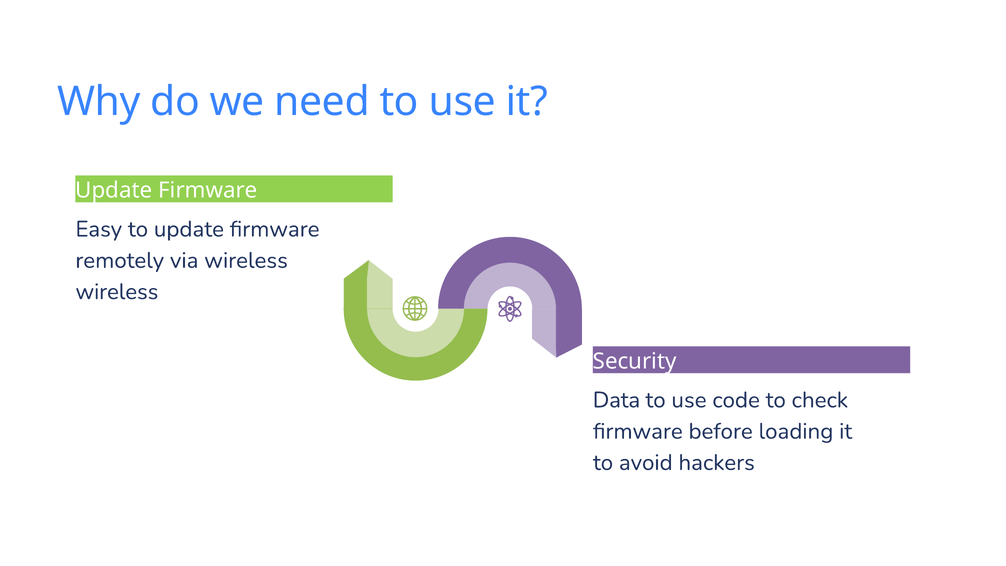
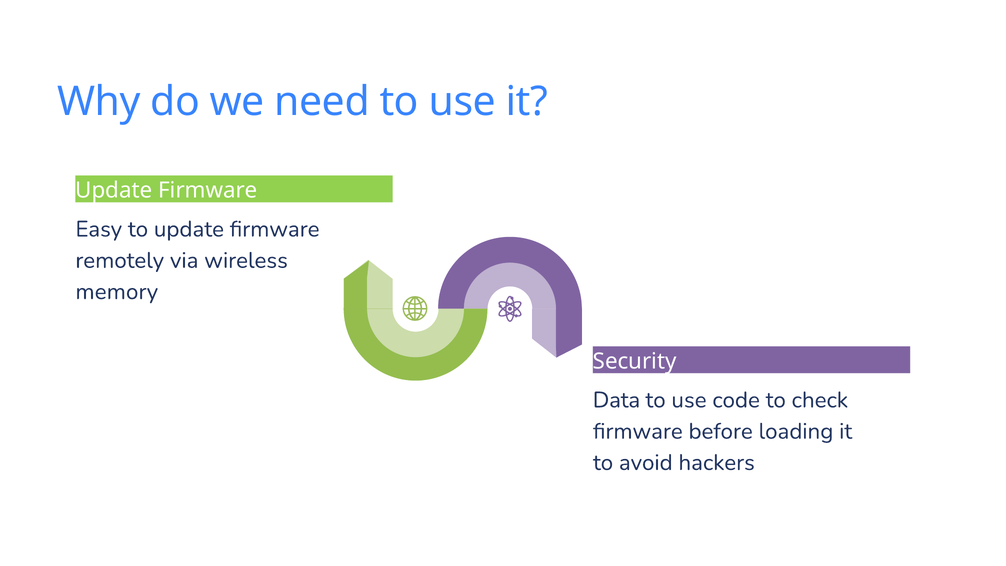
wireless: wireless -> memory (117, 292)
